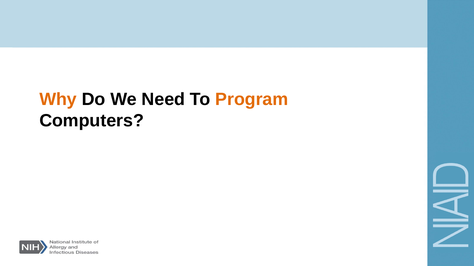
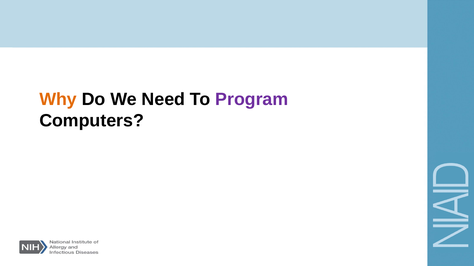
Program colour: orange -> purple (252, 100)
